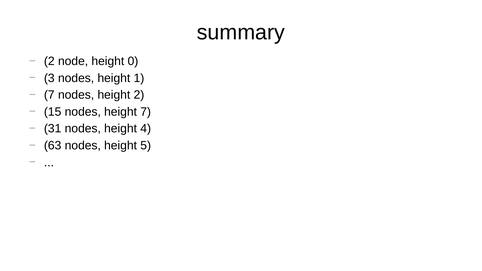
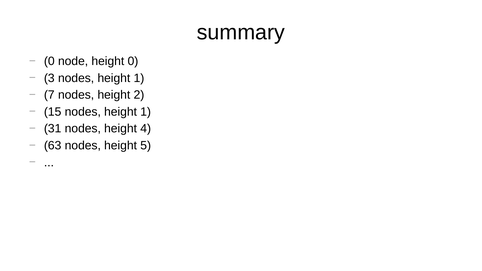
2: 2 -> 0 (49, 61)
15 nodes height 7: 7 -> 1 (146, 112)
